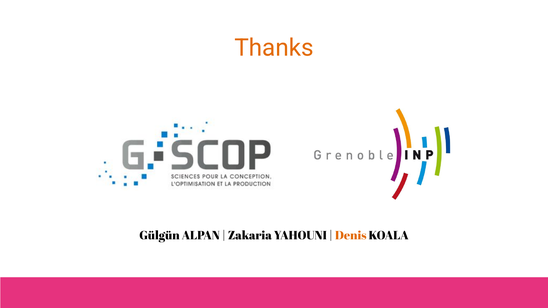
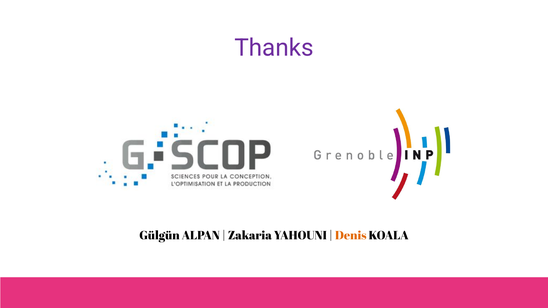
Thanks colour: orange -> purple (274, 48)
